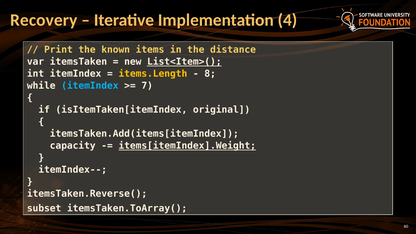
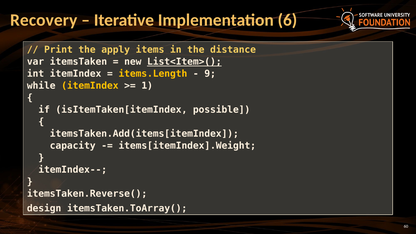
4: 4 -> 6 (287, 20)
known: known -> apply (116, 50)
8: 8 -> 9 (210, 74)
itemIndex colour: light blue -> yellow (90, 86)
7: 7 -> 1 (147, 86)
original: original -> possible (222, 110)
items[itemIndex].Weight underline: present -> none (187, 146)
subset: subset -> design (44, 208)
